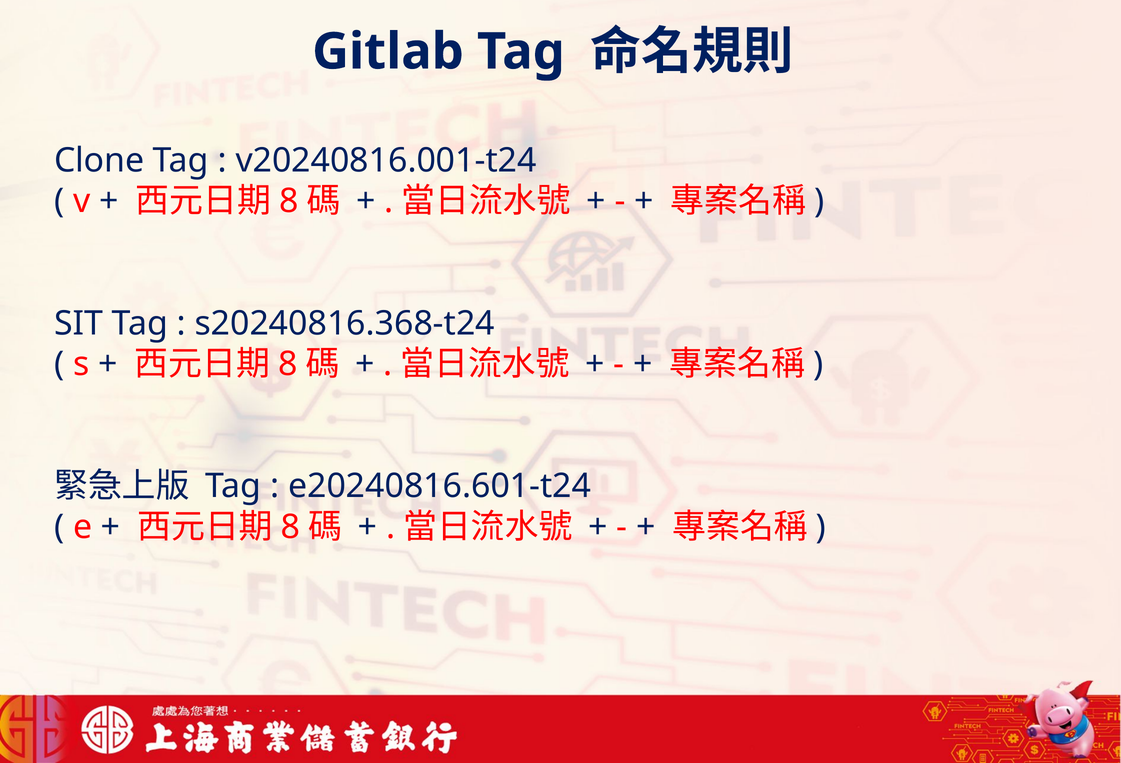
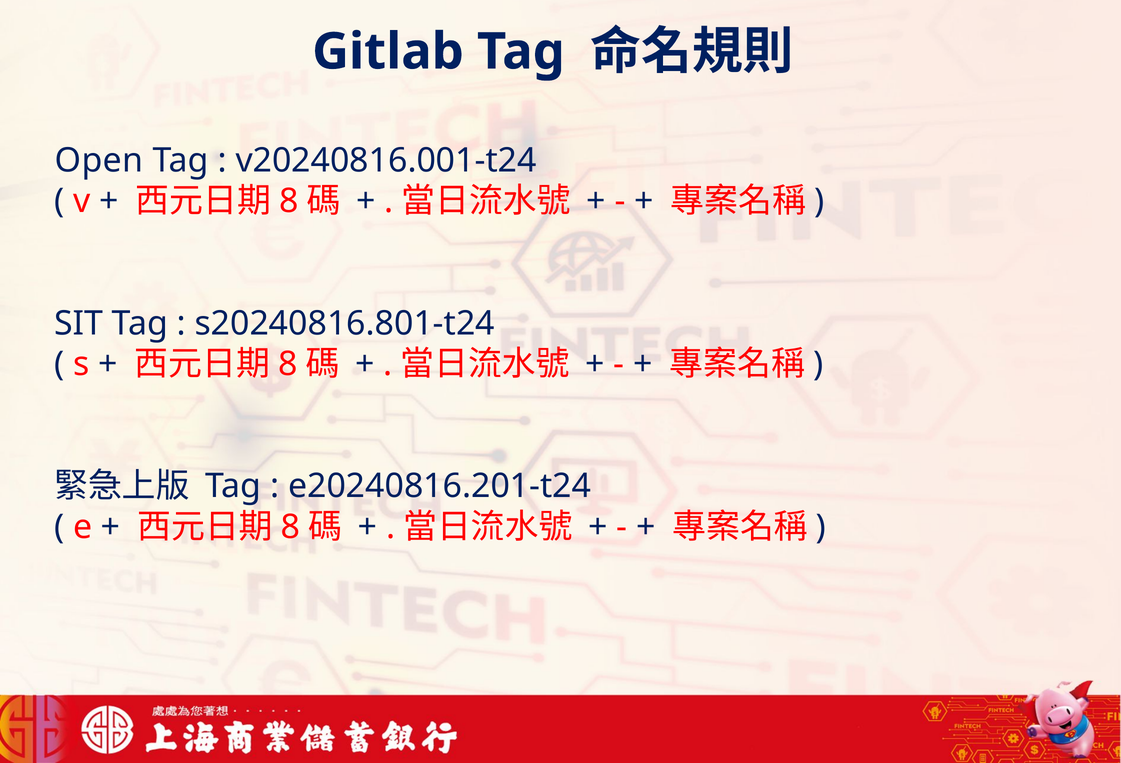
Clone: Clone -> Open (99, 161)
s20240816.368-t24: s20240816.368-t24 -> s20240816.801-t24 (345, 323)
e20240816.601-t24: e20240816.601-t24 -> e20240816.201-t24 (440, 486)
